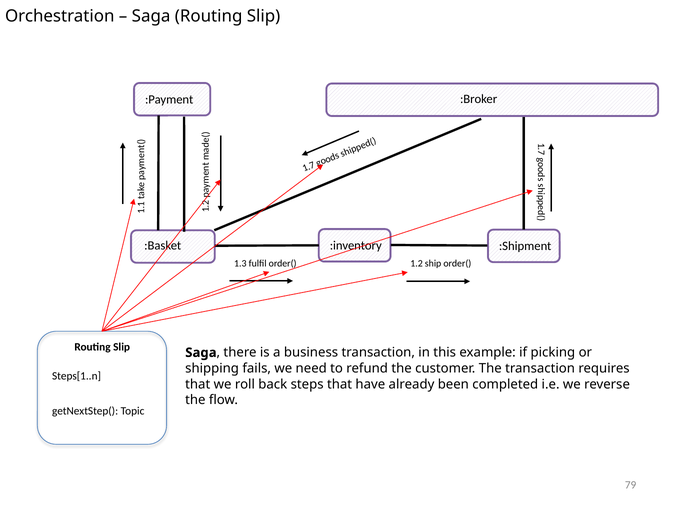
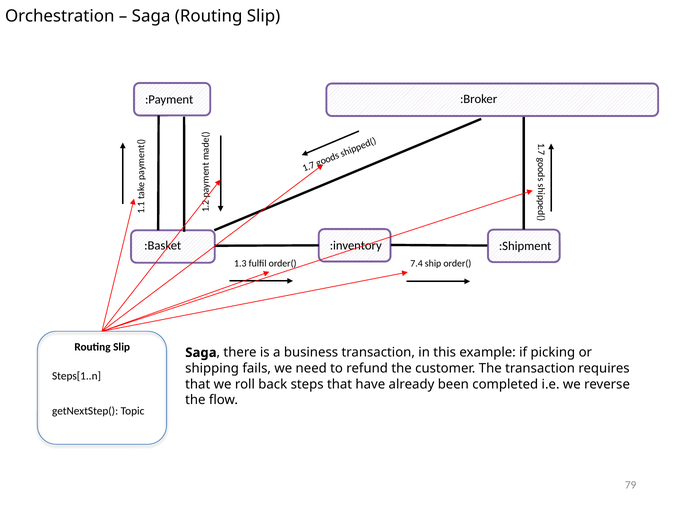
1.2: 1.2 -> 7.4 (417, 263)
